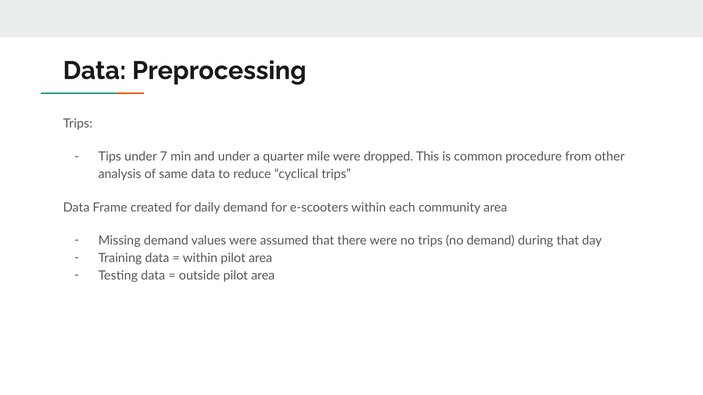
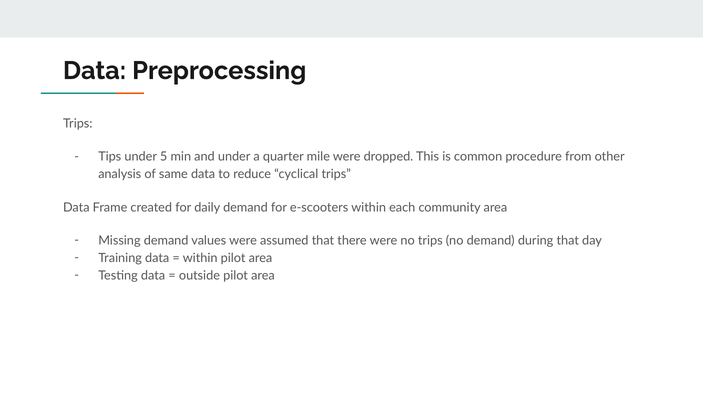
7: 7 -> 5 (164, 157)
